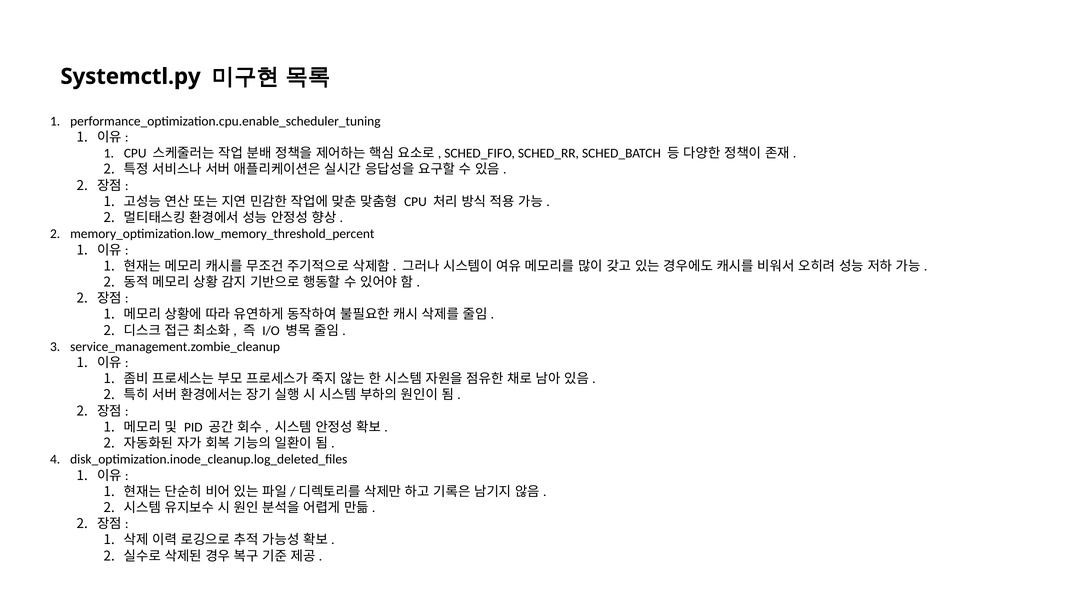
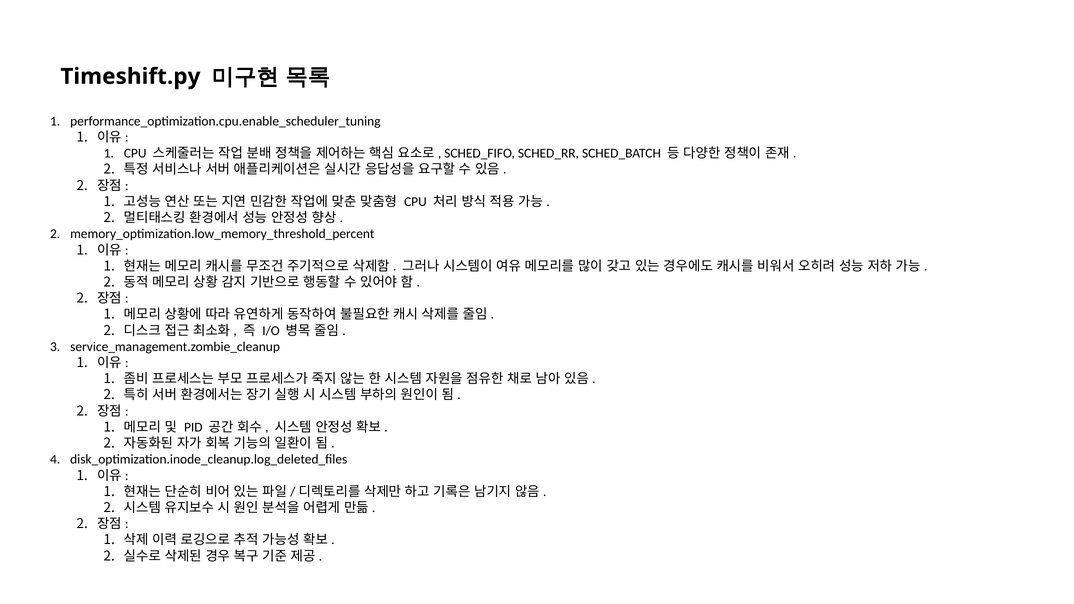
Systemctl.py: Systemctl.py -> Timeshift.py (130, 77)
